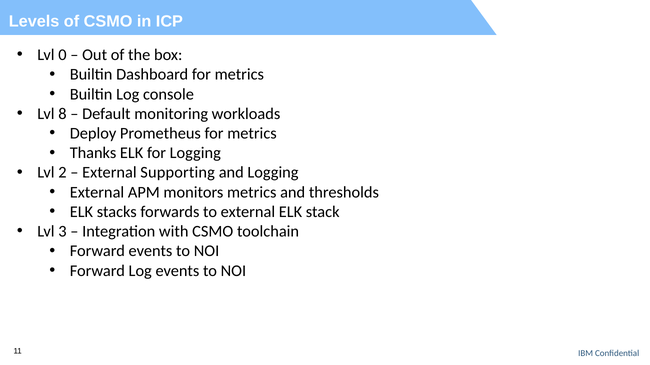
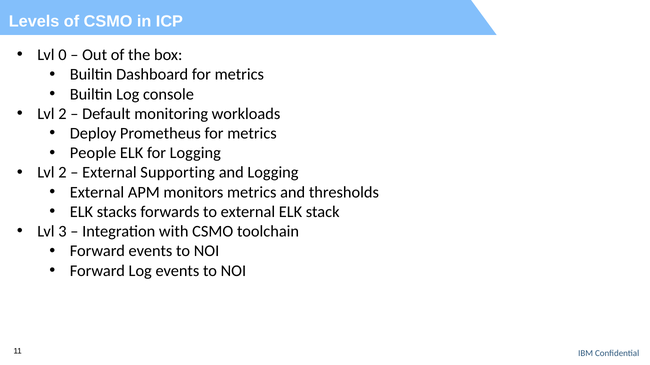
8: 8 -> 2 (62, 114)
Thanks: Thanks -> People (93, 153)
